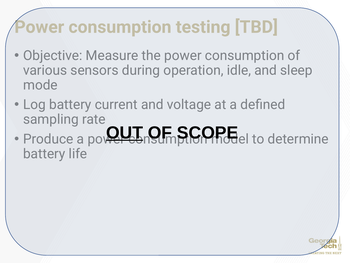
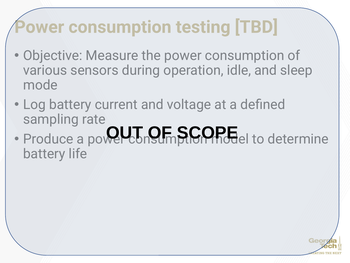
OUT underline: present -> none (125, 132)
